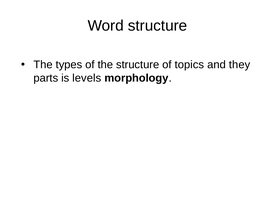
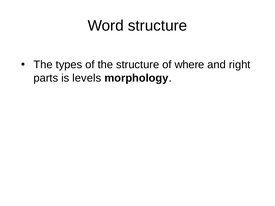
topics: topics -> where (189, 65)
they: they -> right (240, 65)
